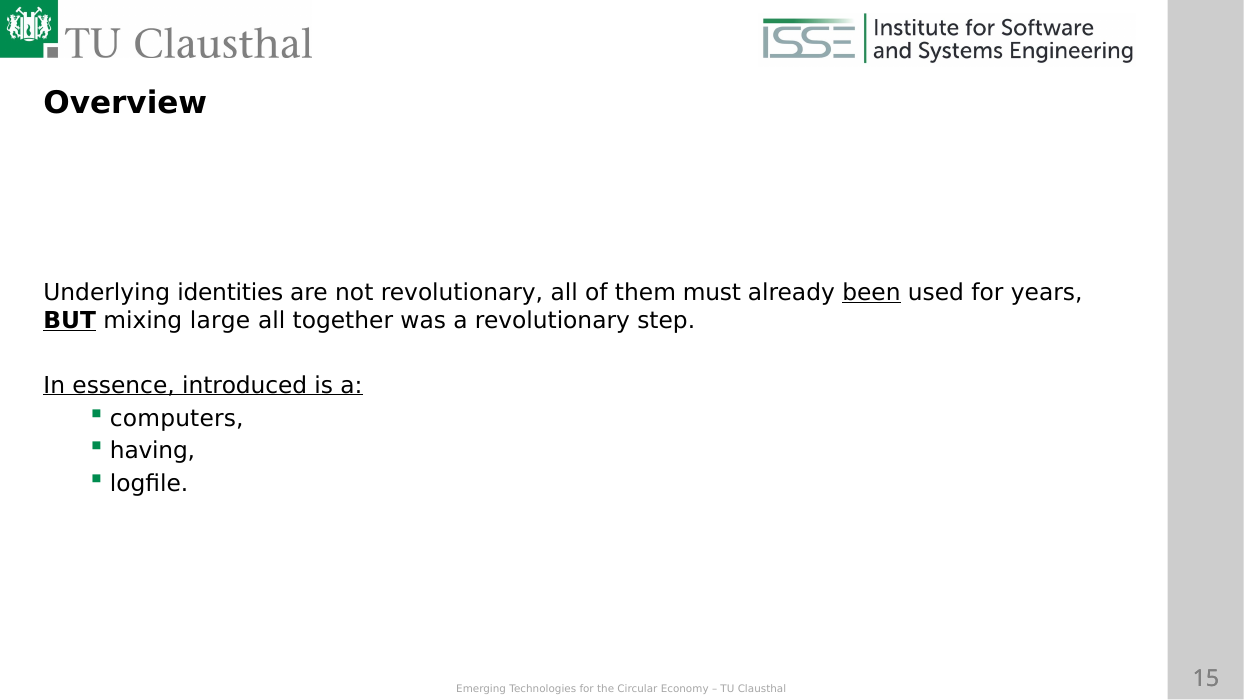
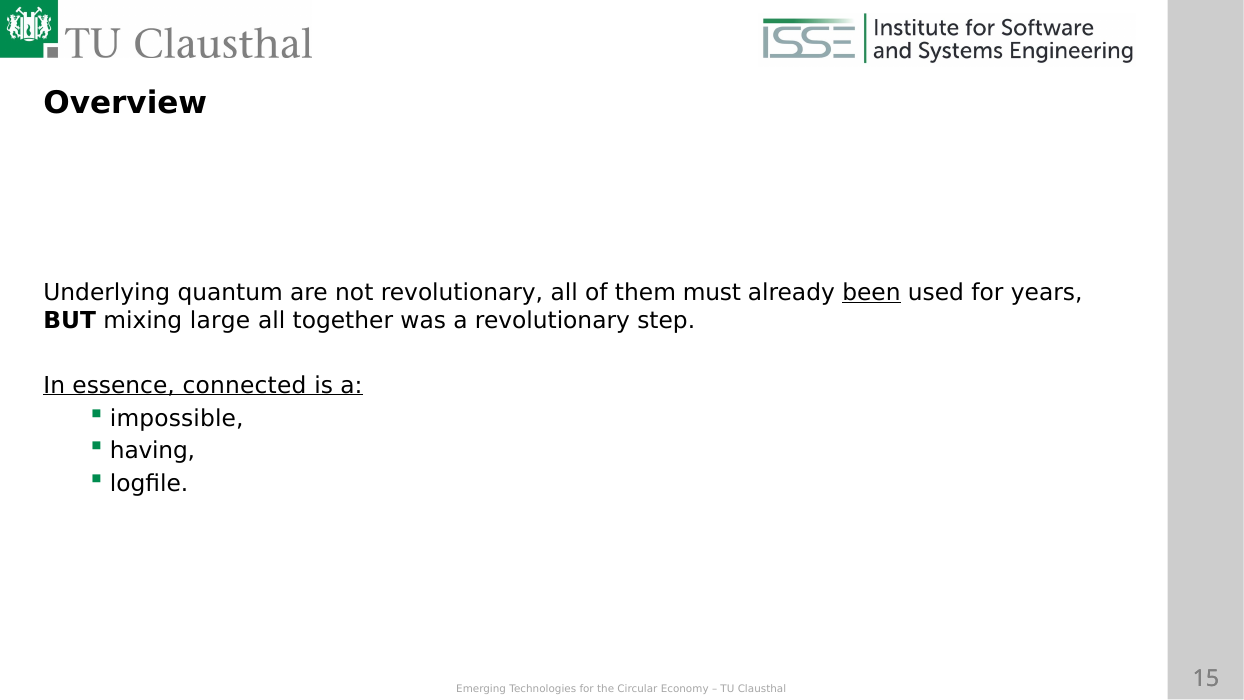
identities: identities -> quantum (230, 292)
BUT underline: present -> none (70, 320)
introduced: introduced -> connected (245, 386)
computers: computers -> impossible (177, 418)
